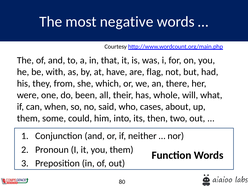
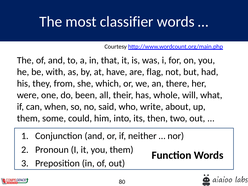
negative: negative -> classifier (127, 22)
cases: cases -> write (152, 107)
